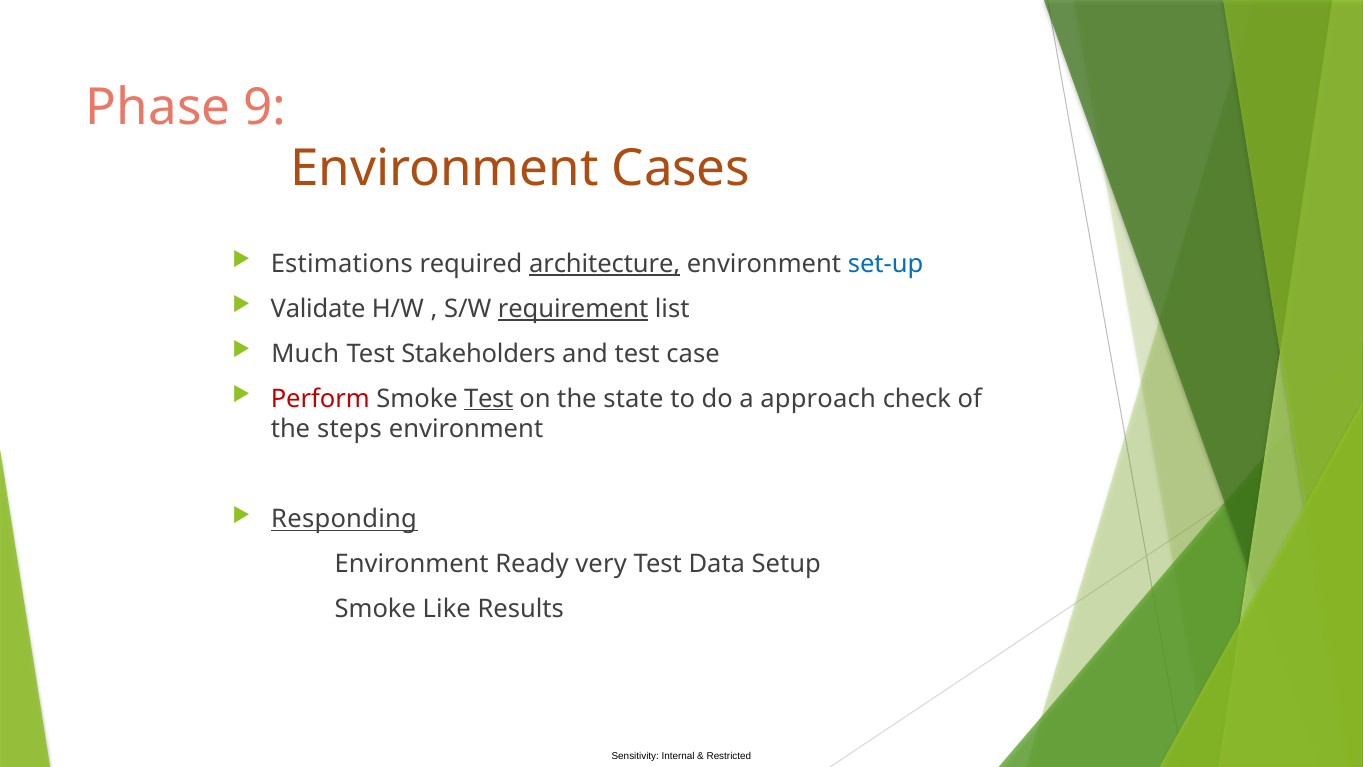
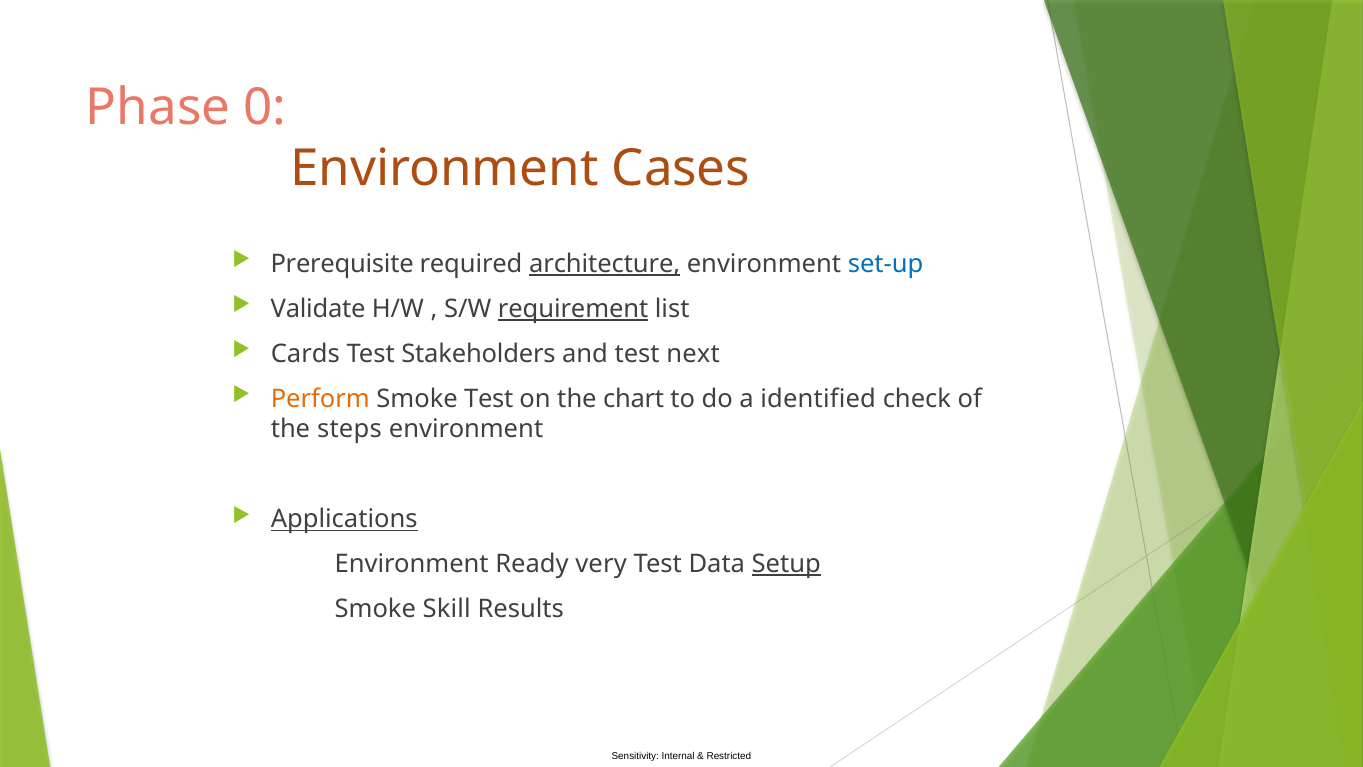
9: 9 -> 0 (265, 107)
Estimations: Estimations -> Prerequisite (342, 264)
Much: Much -> Cards (305, 354)
case: case -> next (693, 354)
Perform colour: red -> orange (320, 398)
Test underline: present -> none (489, 398)
state: state -> chart (634, 398)
approach: approach -> identified (818, 398)
Responding: Responding -> Applications (344, 519)
Setup underline: none -> present (786, 564)
Like: Like -> Skill (447, 609)
